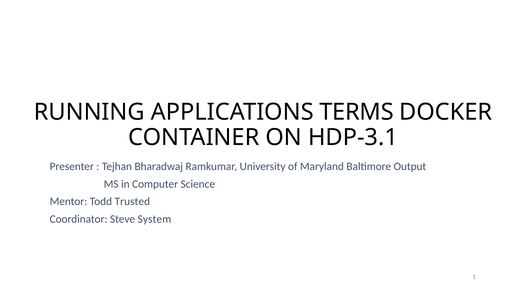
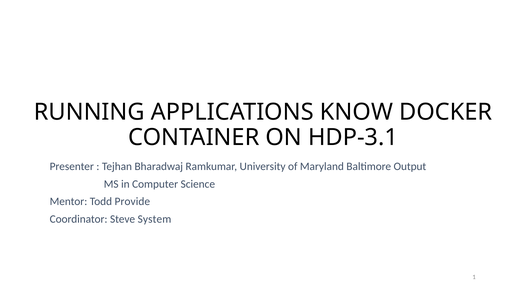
TERMS: TERMS -> KNOW (356, 112)
Trusted: Trusted -> Provide (132, 201)
